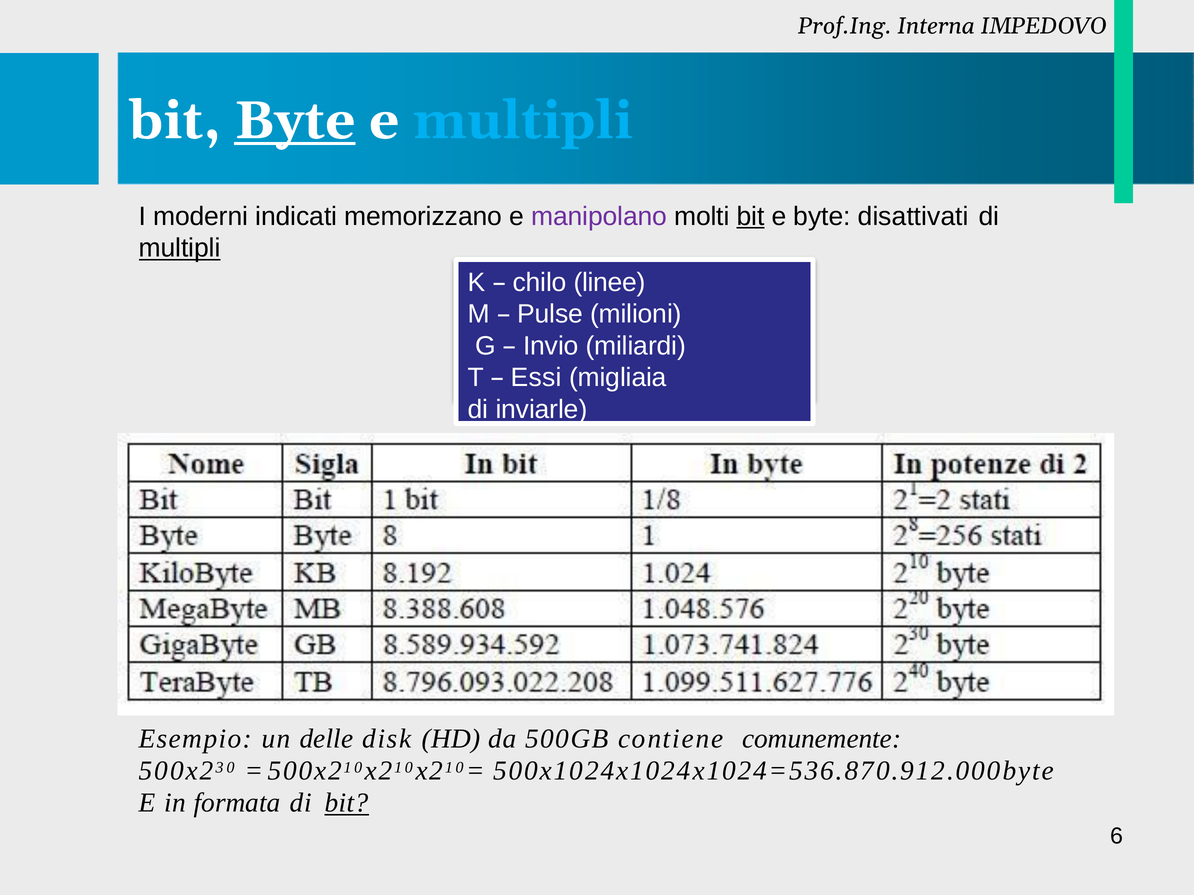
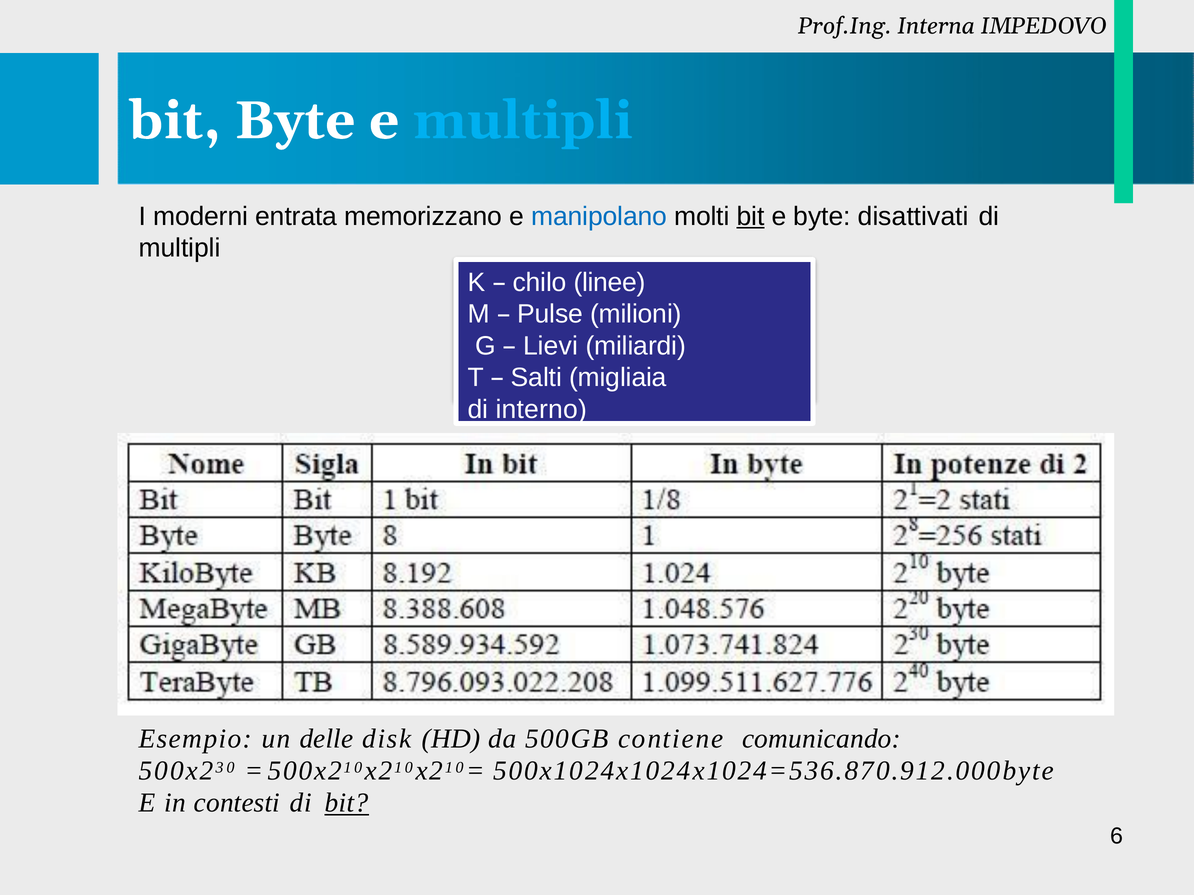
Byte underline: present -> none (295, 121)
indicati: indicati -> entrata (296, 217)
manipolano colour: purple -> blue (599, 217)
multipli underline: present -> none (180, 248)
Invio: Invio -> Lievi (551, 346)
Essi: Essi -> Salti (536, 378)
inviarle: inviarle -> interno (541, 410)
comunemente: comunemente -> comunicando (821, 739)
formata: formata -> contesti (237, 803)
